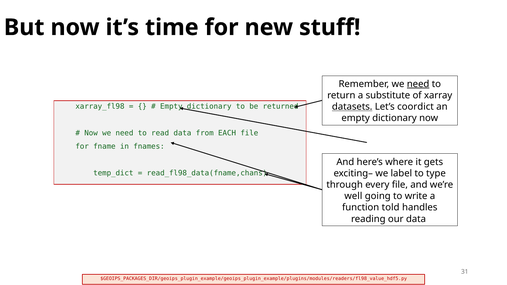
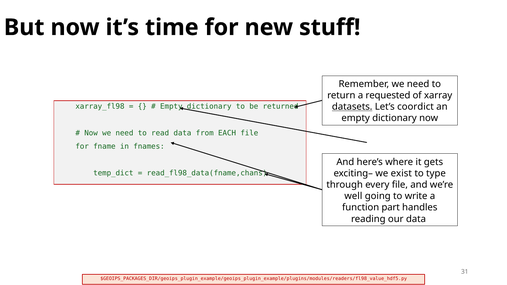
need underline: present -> none (418, 84)
substitute: substitute -> requested (388, 95)
label: label -> exist (401, 173)
told: told -> part (391, 208)
